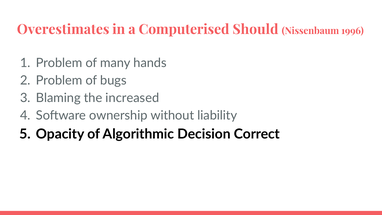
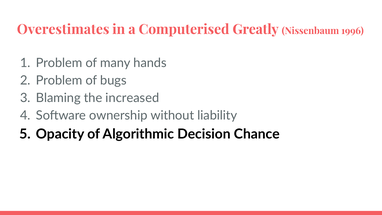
Should: Should -> Greatly (256, 29)
Correct: Correct -> Chance (257, 134)
